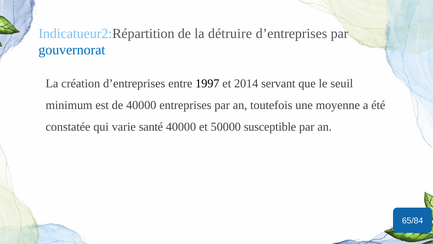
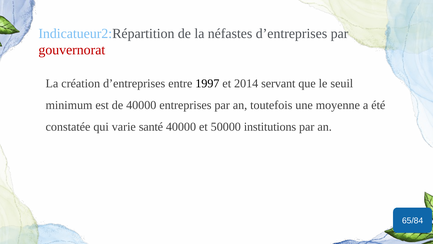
détruire: détruire -> néfastes (230, 33)
gouvernorat colour: blue -> red (72, 50)
susceptible: susceptible -> institutions (270, 127)
